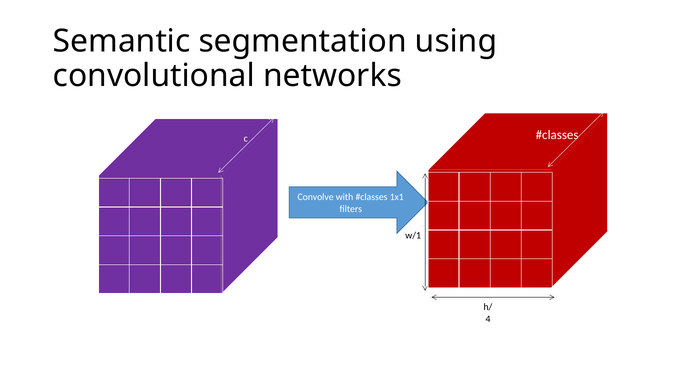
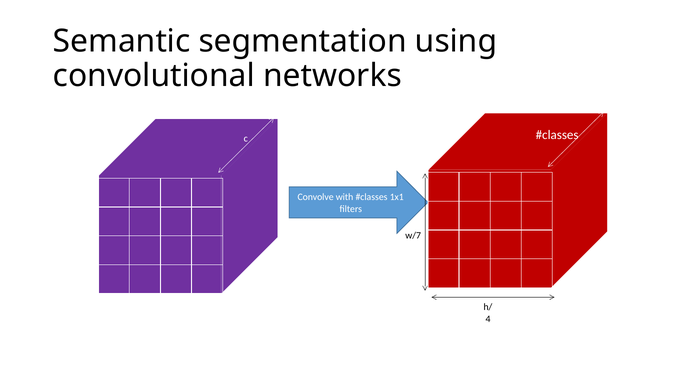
w/1: w/1 -> w/7 (413, 235)
